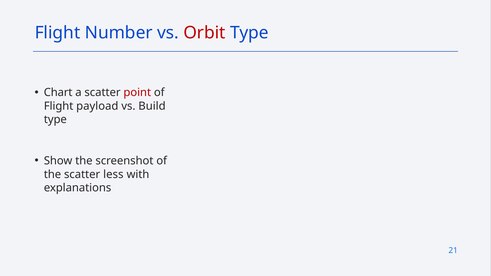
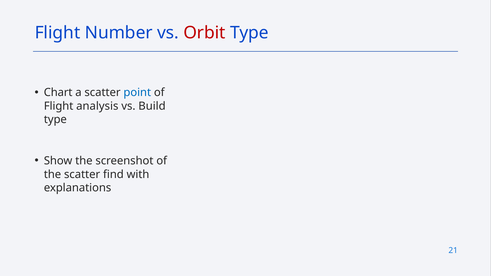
point colour: red -> blue (137, 93)
payload: payload -> analysis (97, 106)
less: less -> find (113, 174)
